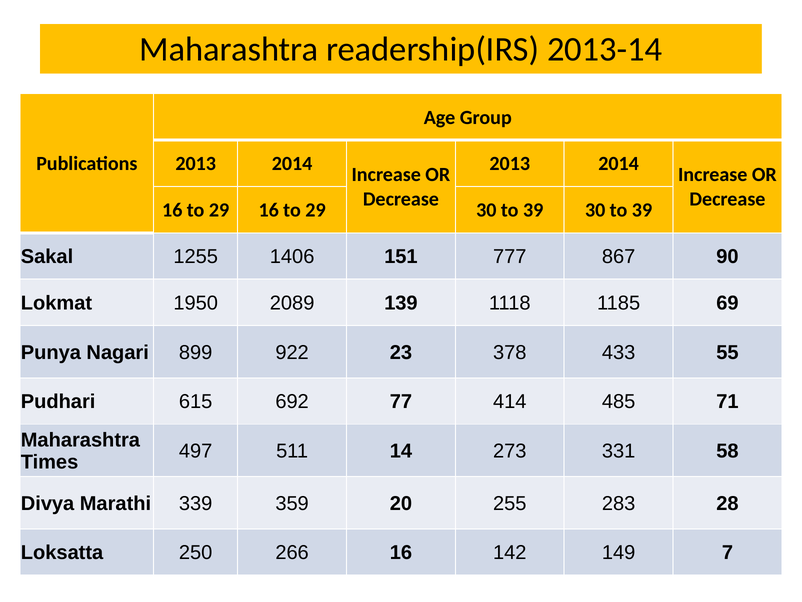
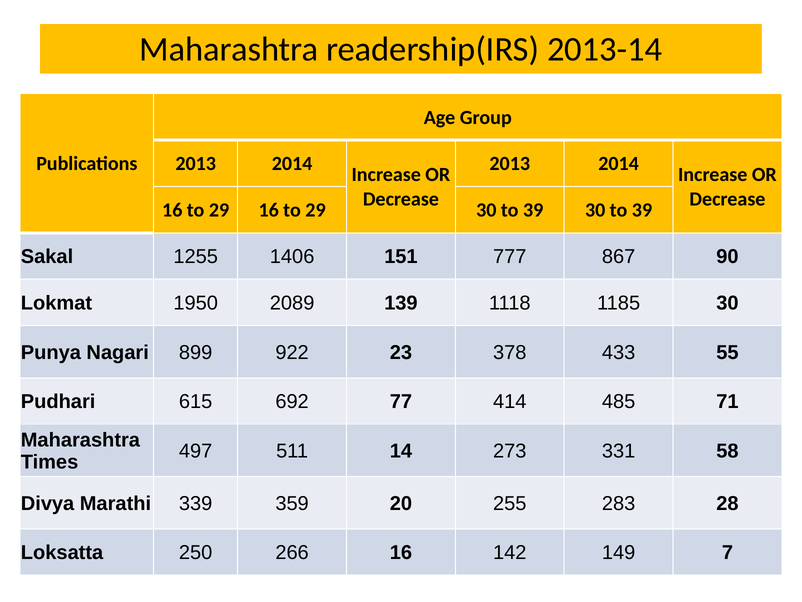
1185 69: 69 -> 30 (728, 303)
